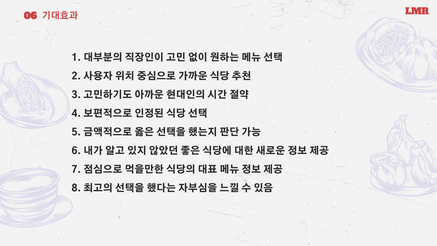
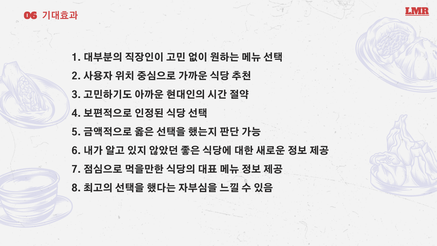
LMR underline: none -> present (417, 11)
